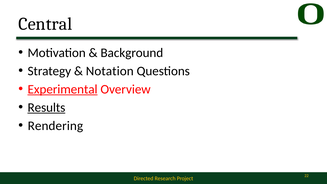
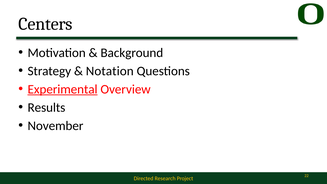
Central: Central -> Centers (45, 24)
Results underline: present -> none (46, 107)
Rendering: Rendering -> November (55, 126)
